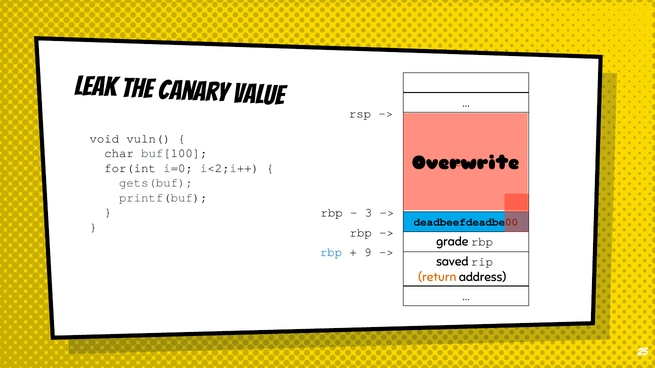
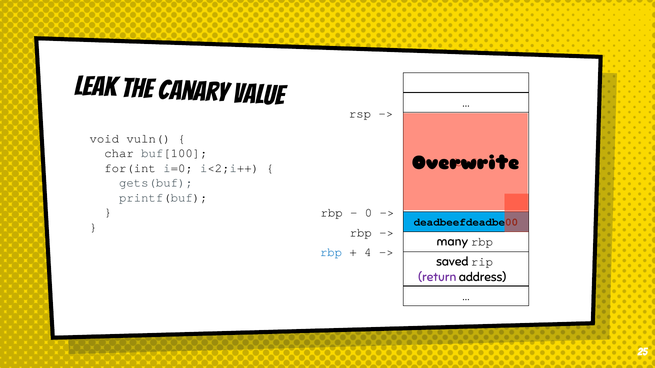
3: 3 -> 0 (369, 213)
grade: grade -> many (452, 242)
9: 9 -> 4 (368, 252)
return colour: orange -> purple (437, 277)
